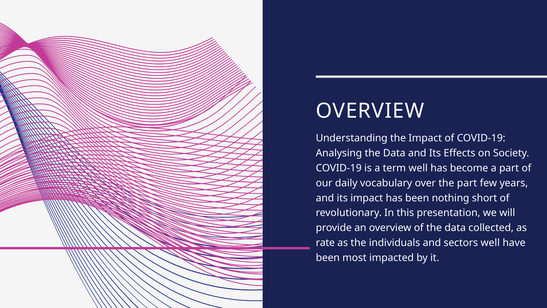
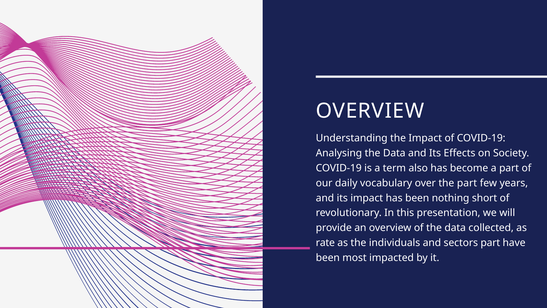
term well: well -> also (418, 168)
sectors well: well -> part (490, 243)
